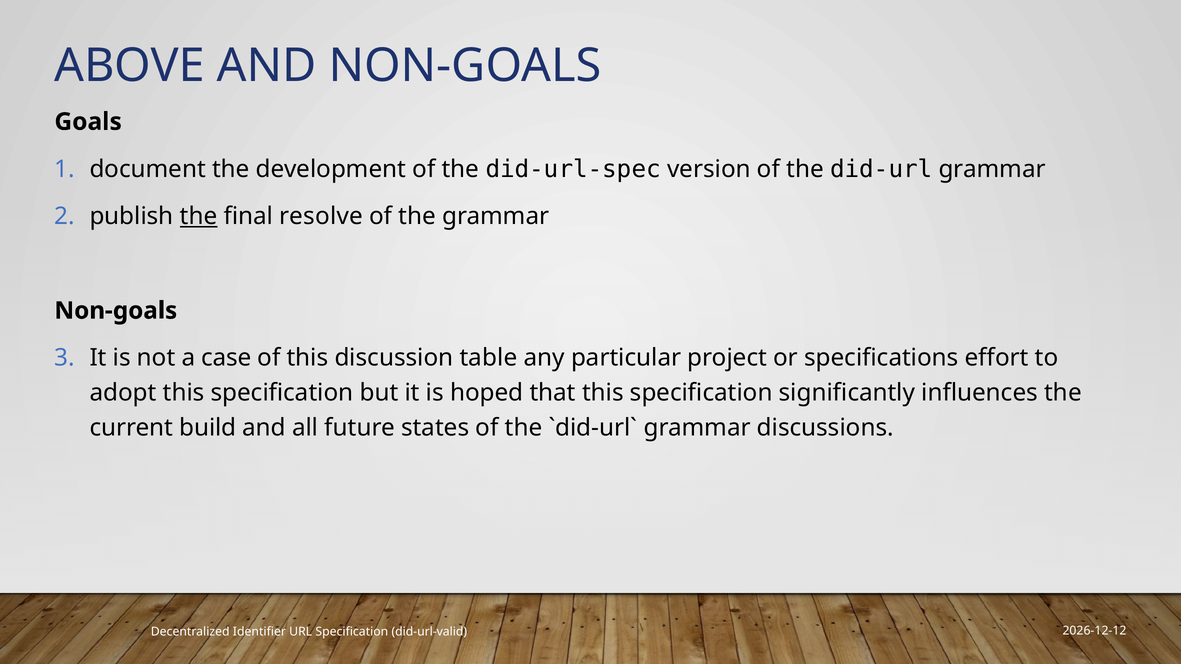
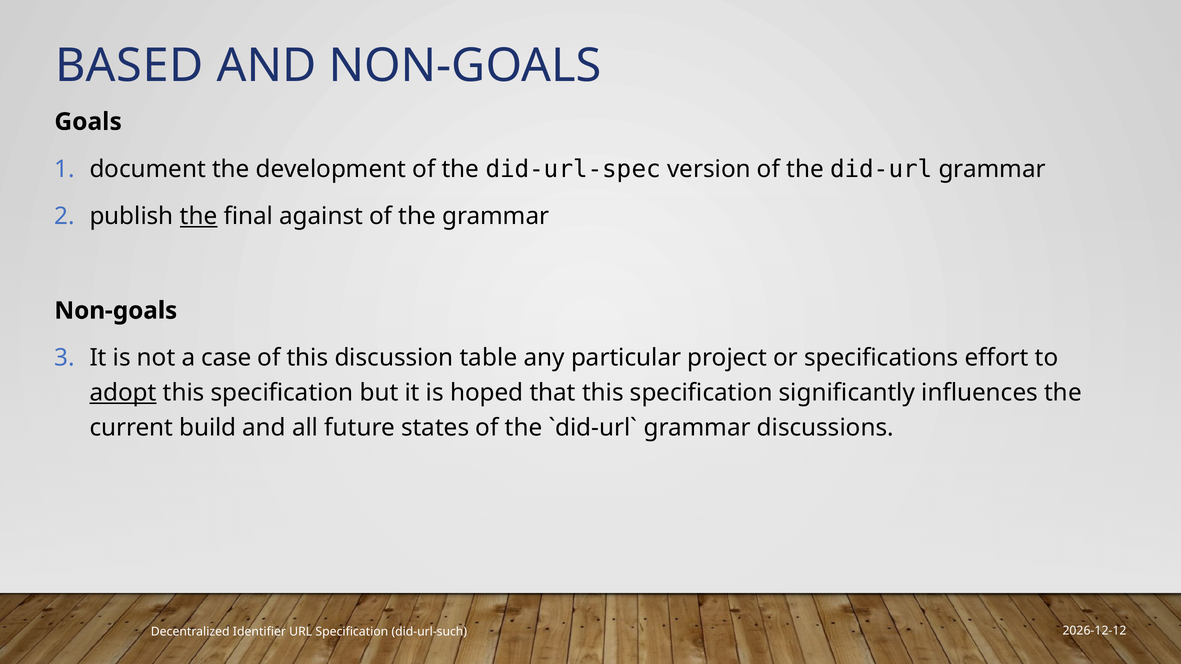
ABOVE: ABOVE -> BASED (129, 66)
resolve: resolve -> against (321, 216)
adopt underline: none -> present (123, 393)
did-url-valid: did-url-valid -> did-url-such (429, 632)
